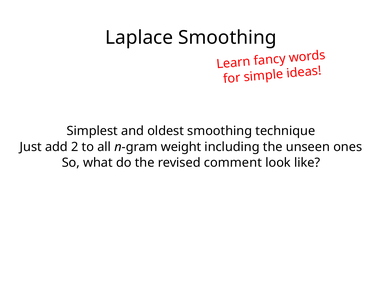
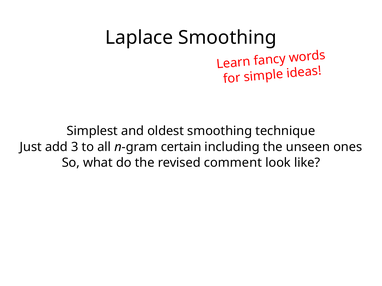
2: 2 -> 3 (75, 147)
weight: weight -> certain (181, 147)
